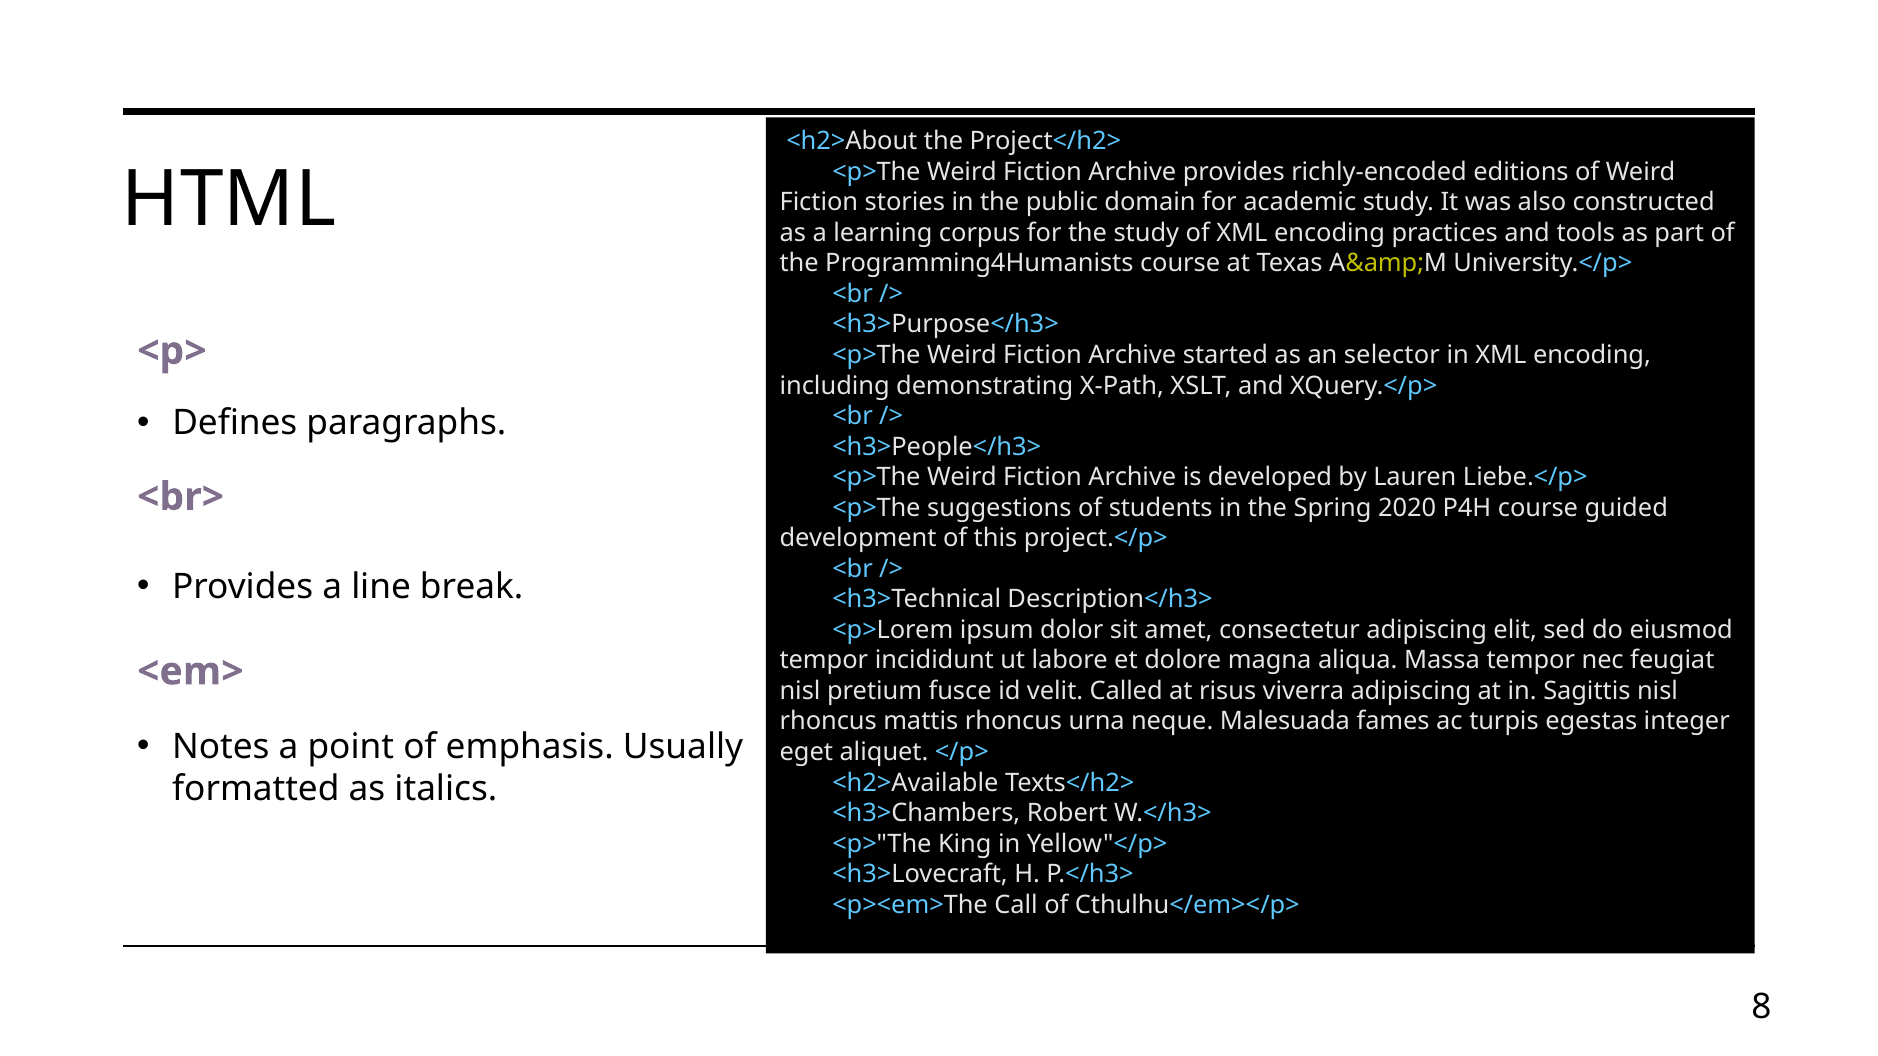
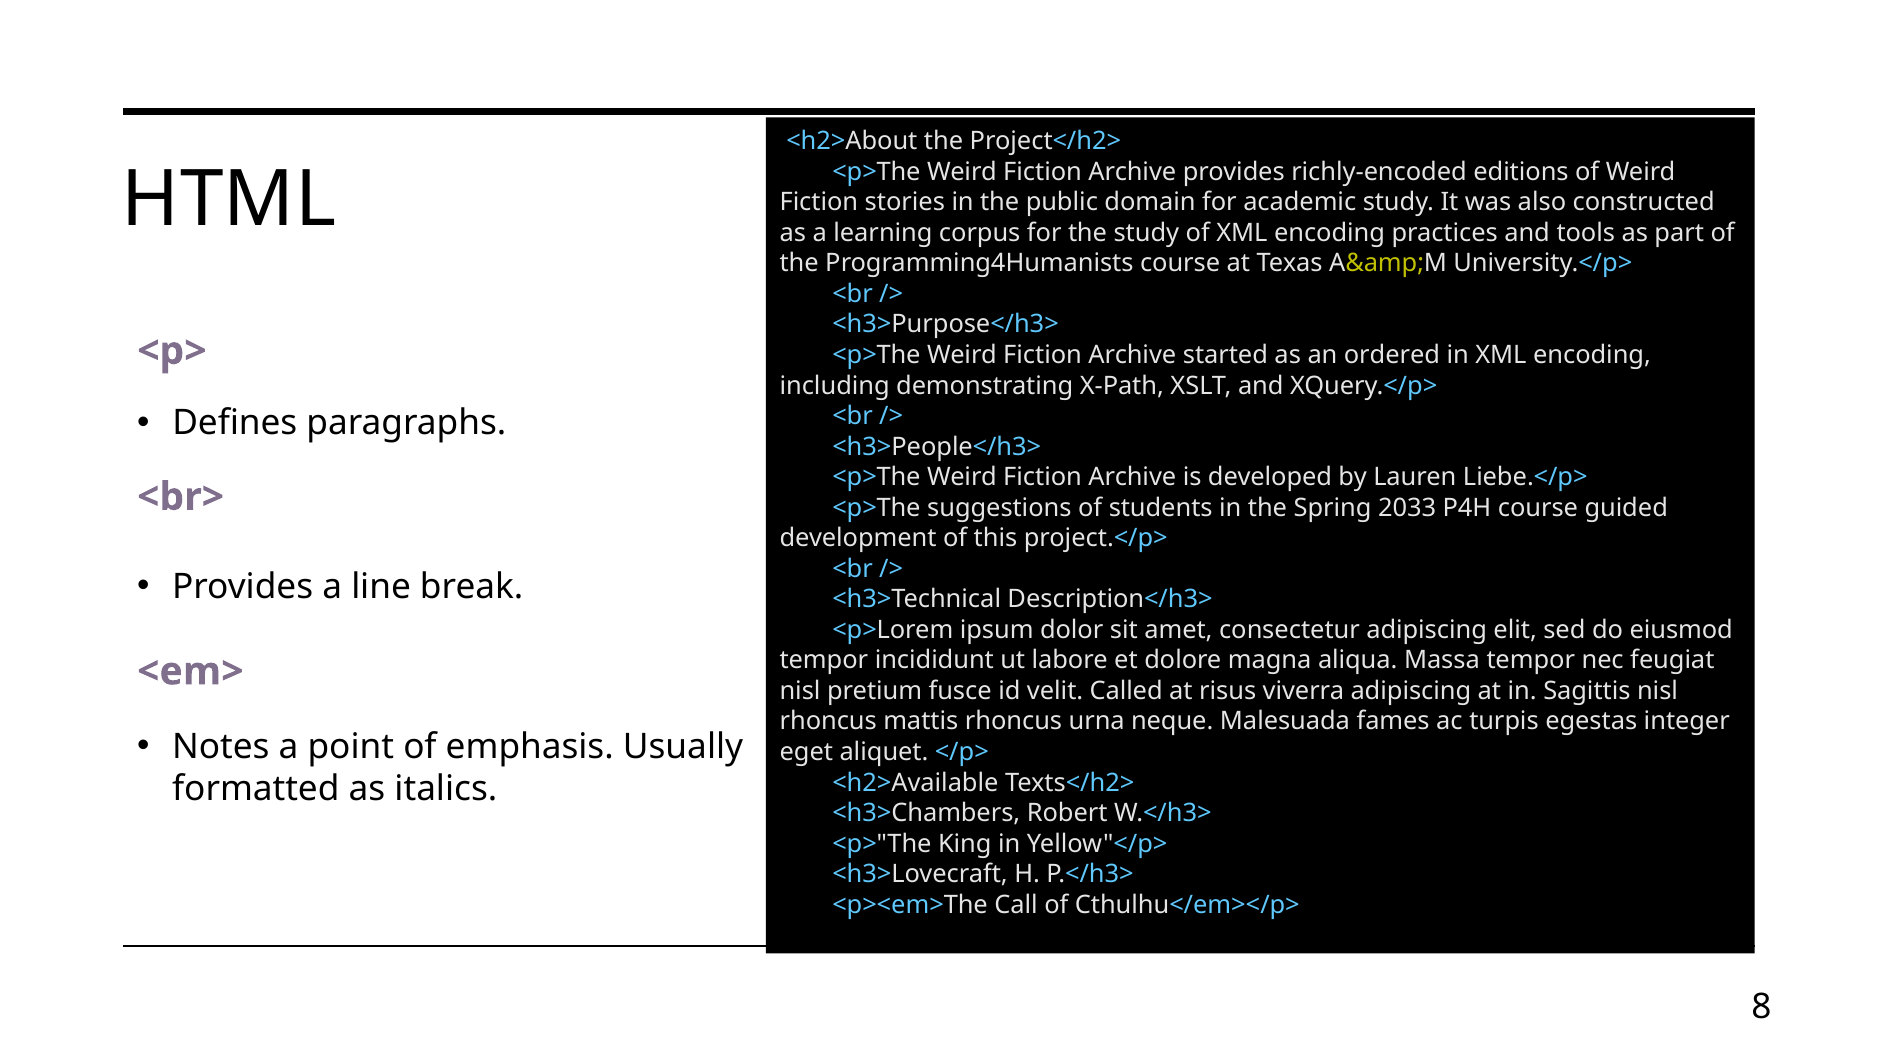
selector: selector -> ordered (1392, 355)
2020: 2020 -> 2033 (1407, 508)
